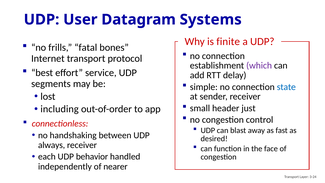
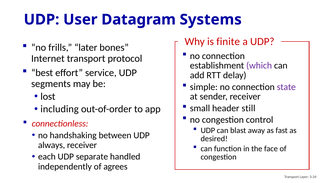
fatal: fatal -> later (86, 47)
state colour: blue -> purple (286, 87)
just: just -> still (249, 108)
behavior: behavior -> separate (92, 157)
nearer: nearer -> agrees (115, 166)
